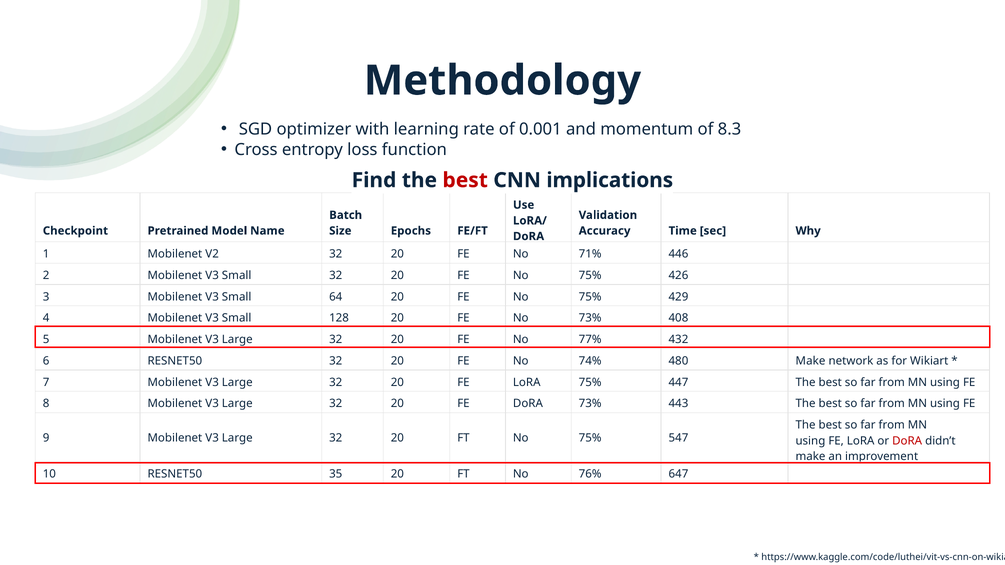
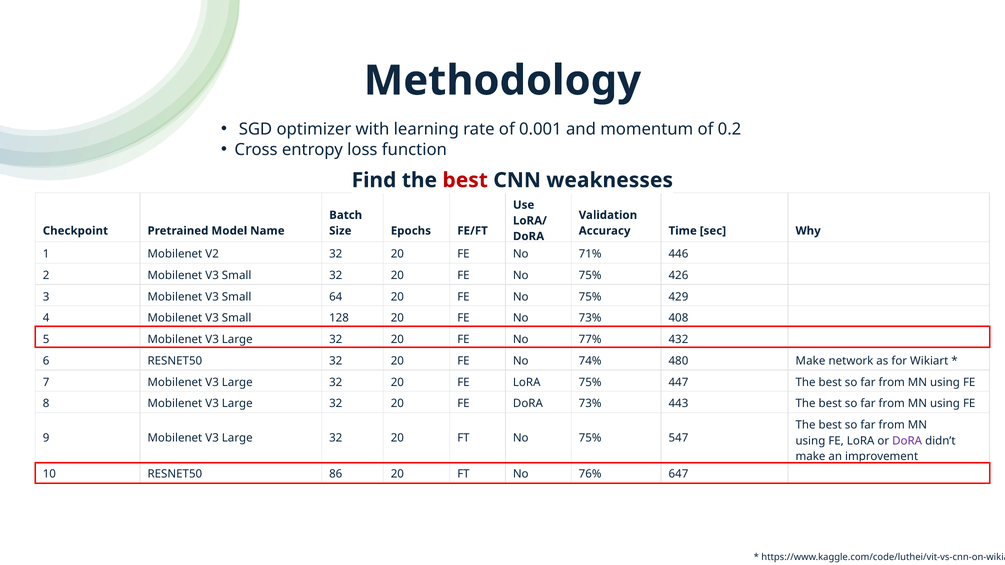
8.3: 8.3 -> 0.2 (730, 130)
implications: implications -> weaknesses (610, 180)
DoRA colour: red -> purple (907, 441)
35: 35 -> 86 (336, 474)
